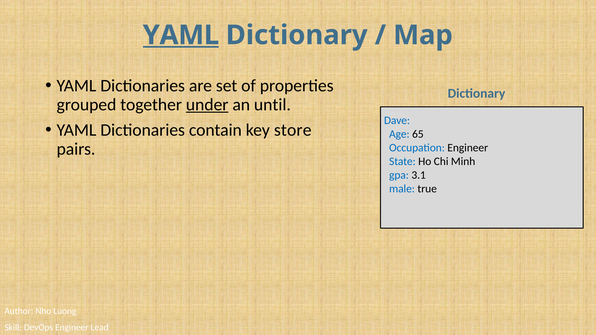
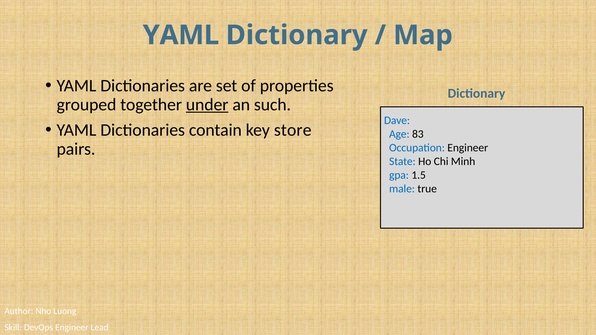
YAML underline: present -> none (181, 35)
until: until -> such (272, 105)
65: 65 -> 83 (418, 134)
3.1: 3.1 -> 1.5 (419, 175)
